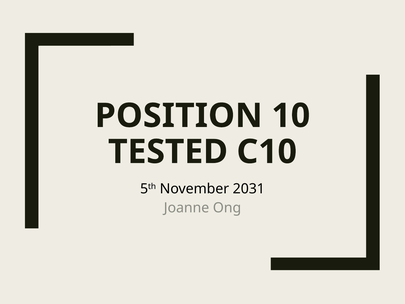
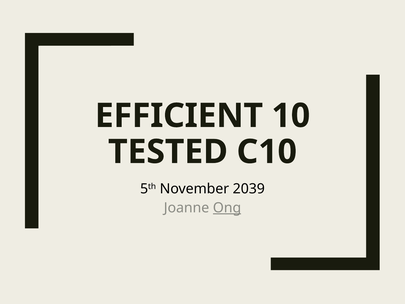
POSITION: POSITION -> EFFICIENT (179, 116)
2031: 2031 -> 2039 (249, 189)
Ong underline: none -> present (227, 208)
